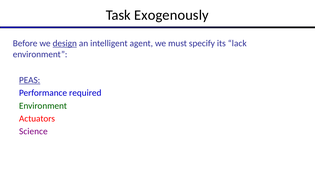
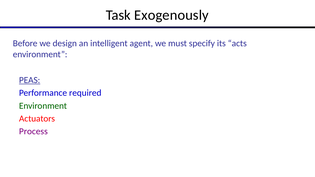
design underline: present -> none (65, 43)
lack: lack -> acts (237, 43)
Science: Science -> Process (33, 132)
